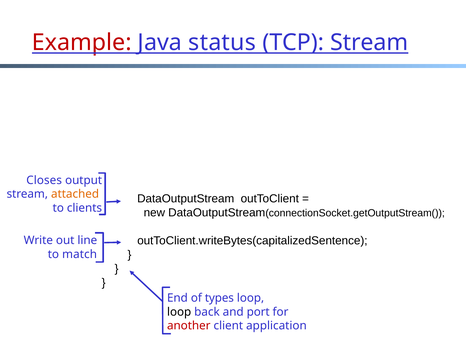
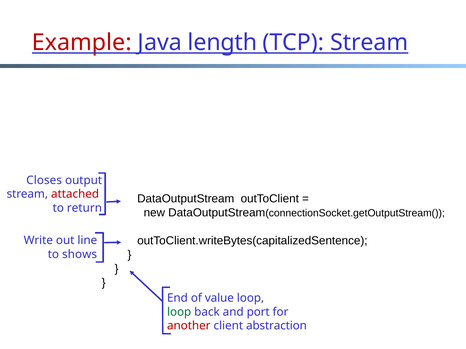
status: status -> length (222, 42)
attached colour: orange -> red (75, 194)
clients: clients -> return (84, 208)
match: match -> shows (80, 255)
types: types -> value (219, 298)
loop colour: black -> green (179, 312)
application: application -> abstraction (276, 326)
